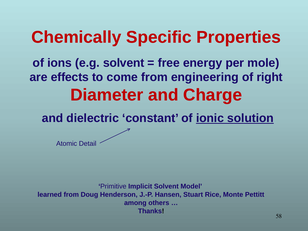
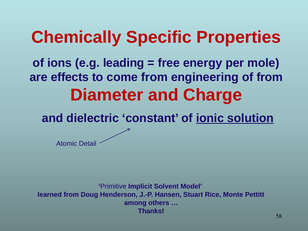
e.g solvent: solvent -> leading (124, 63)
of right: right -> from (270, 77)
